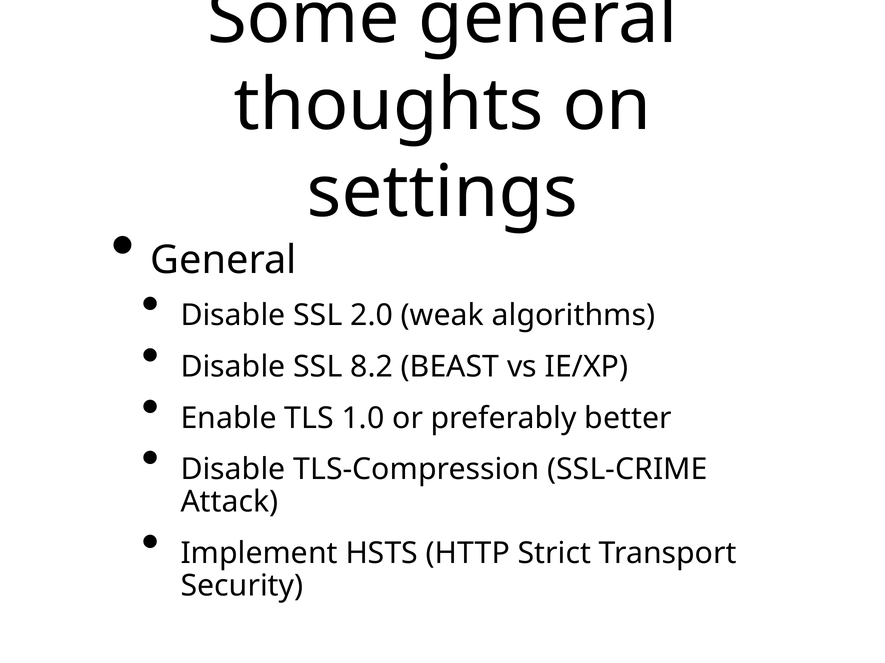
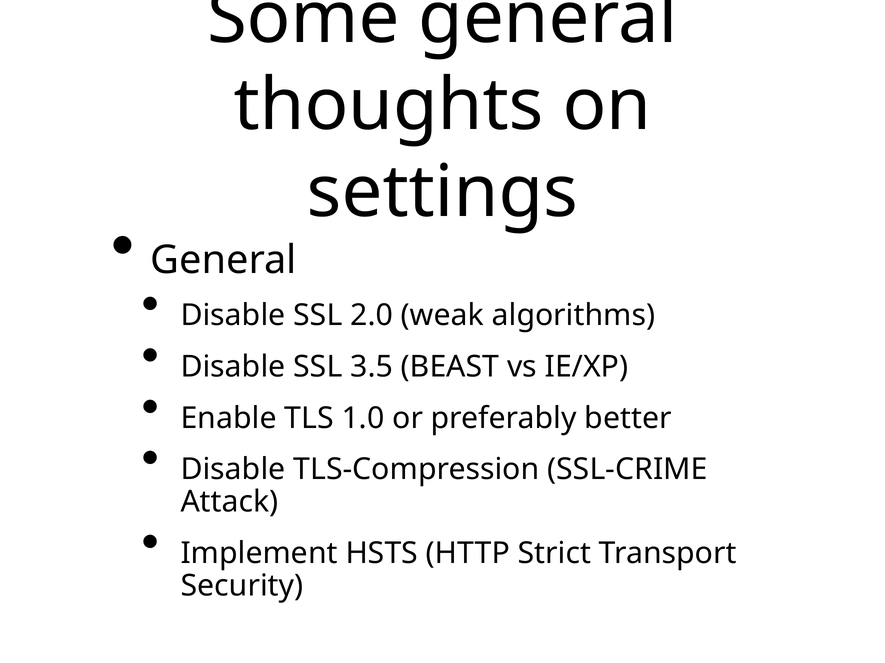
8.2: 8.2 -> 3.5 (372, 367)
